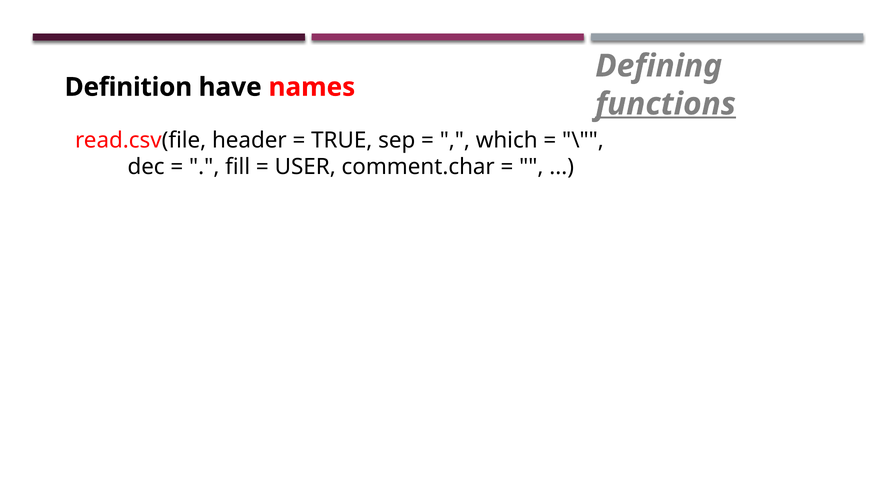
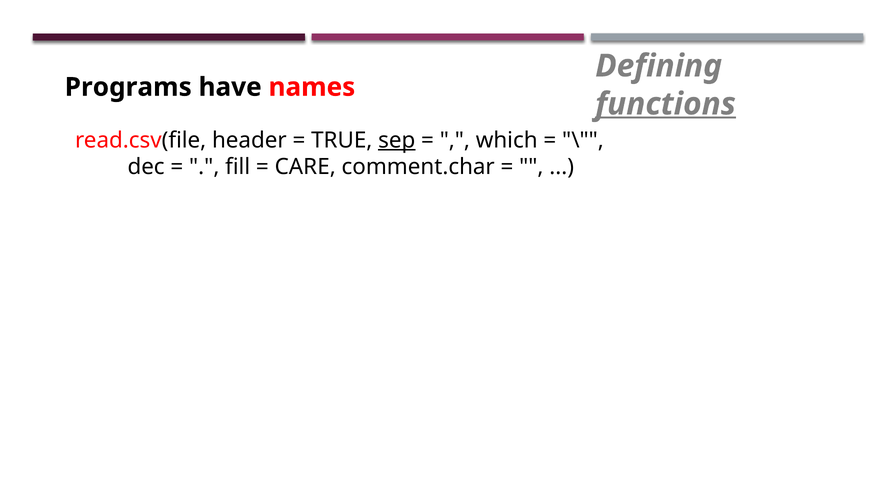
Definition: Definition -> Programs (128, 87)
sep underline: none -> present (397, 140)
USER: USER -> CARE (305, 167)
